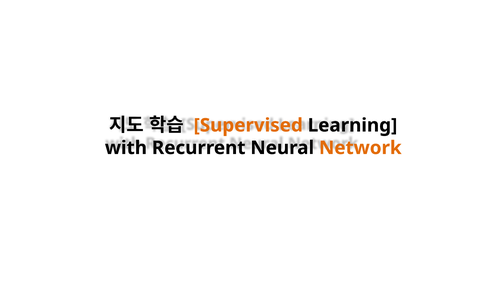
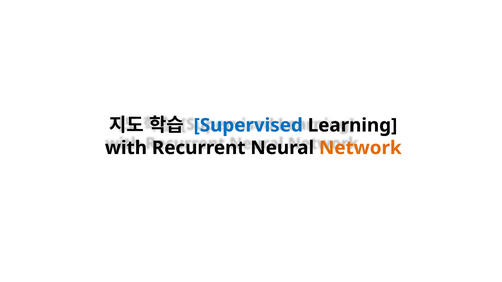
Supervised colour: orange -> blue (248, 125)
